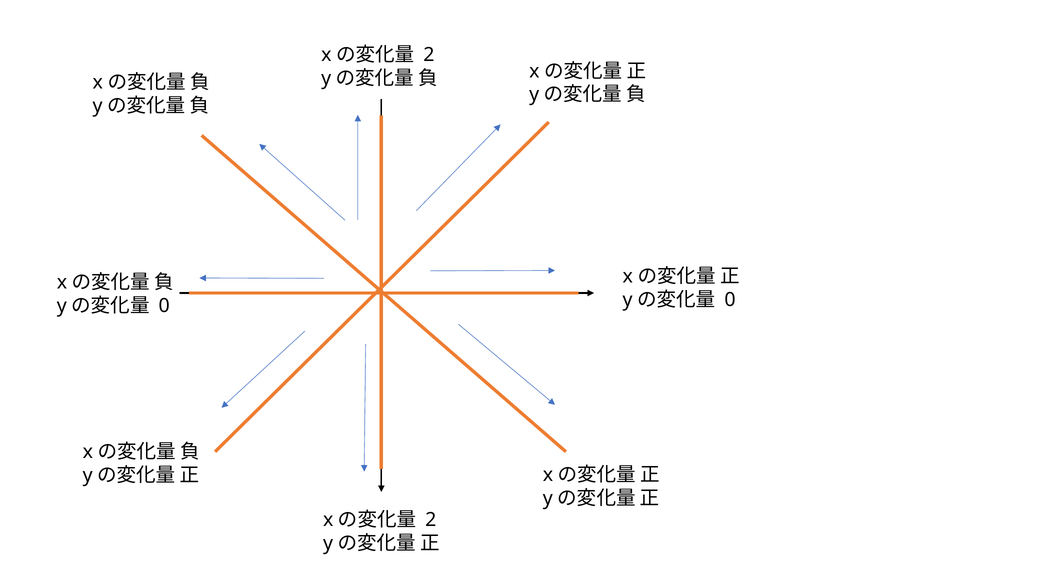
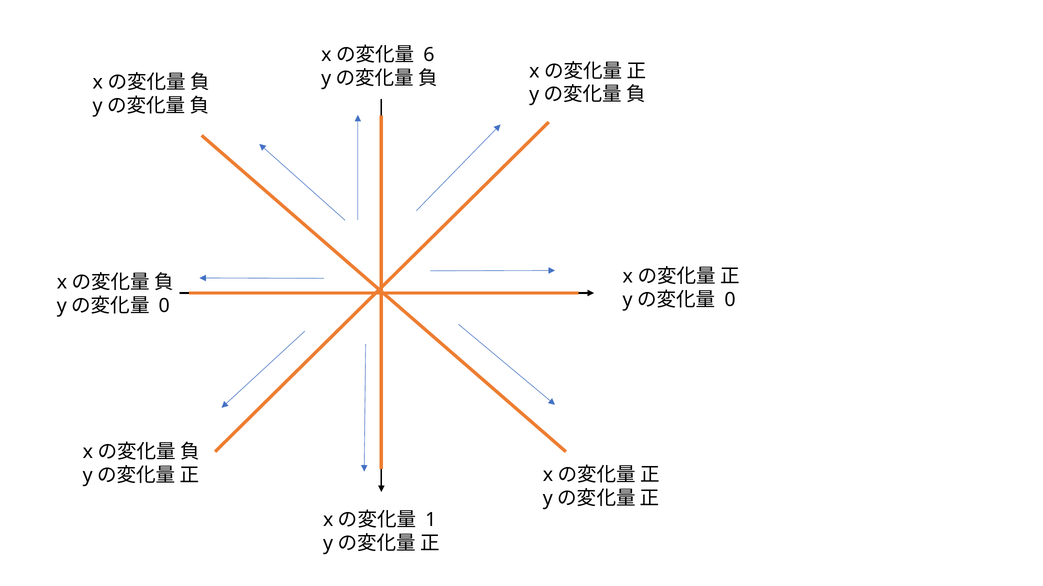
2: 2 -> 6 (429, 55)
2: 2 -> 1 (431, 520)
